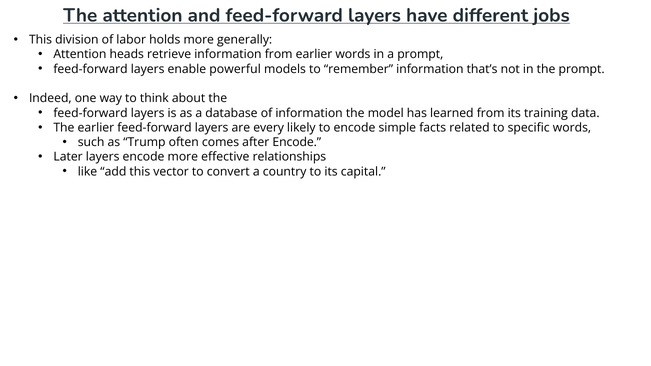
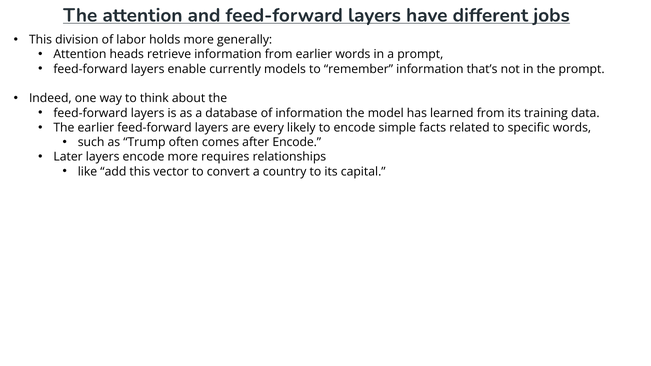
powerful: powerful -> currently (235, 69)
effective: effective -> requires (225, 157)
